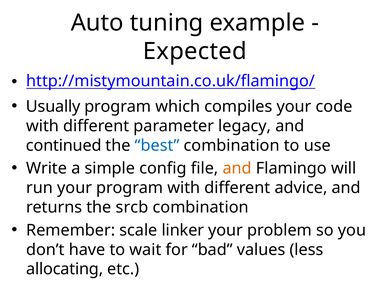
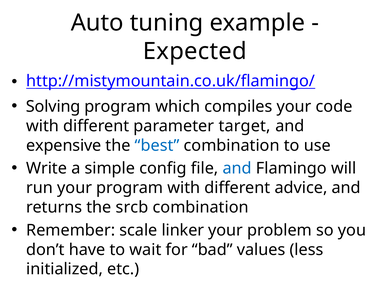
Usually: Usually -> Solving (53, 107)
legacy: legacy -> target (245, 126)
continued: continued -> expensive (64, 146)
and colour: orange -> blue (237, 169)
allocating: allocating -> initialized (65, 270)
